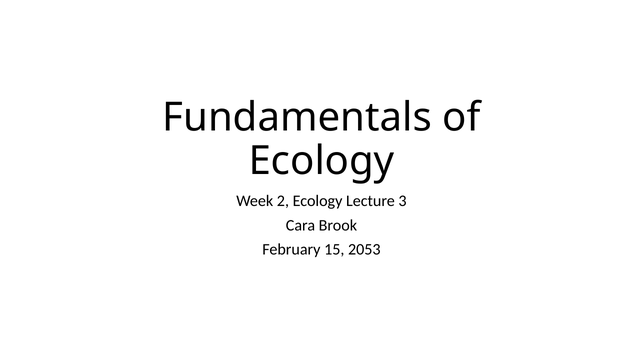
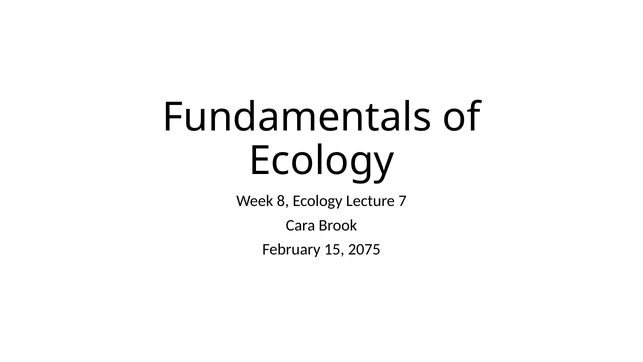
2: 2 -> 8 (283, 201)
3: 3 -> 7 (402, 201)
2053: 2053 -> 2075 (364, 249)
